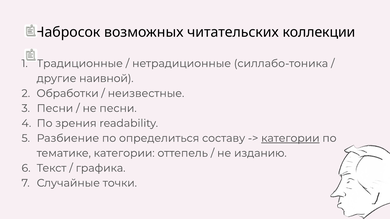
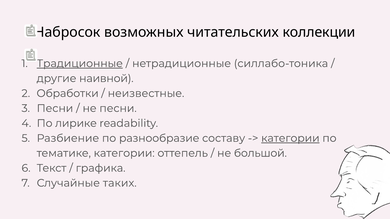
Традиционные underline: none -> present (80, 64)
зрения: зрения -> лирике (76, 123)
определиться: определиться -> разнообразие (159, 138)
изданию: изданию -> большой (260, 153)
точки: точки -> таких (120, 183)
